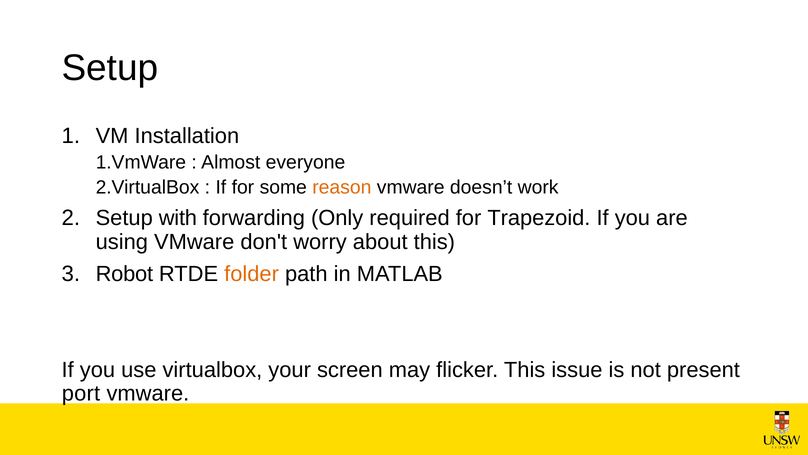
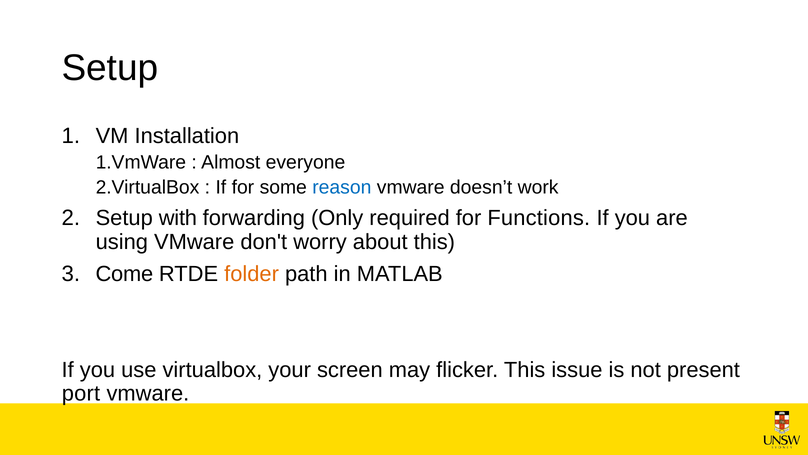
reason colour: orange -> blue (342, 187)
Trapezoid: Trapezoid -> Functions (539, 218)
Robot: Robot -> Come (124, 274)
